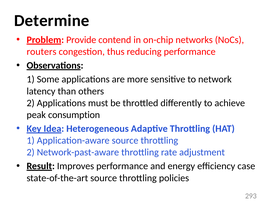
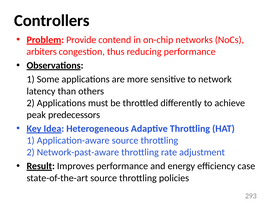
Determine: Determine -> Controllers (52, 21)
routers: routers -> arbiters (42, 52)
consumption: consumption -> predecessors (74, 115)
